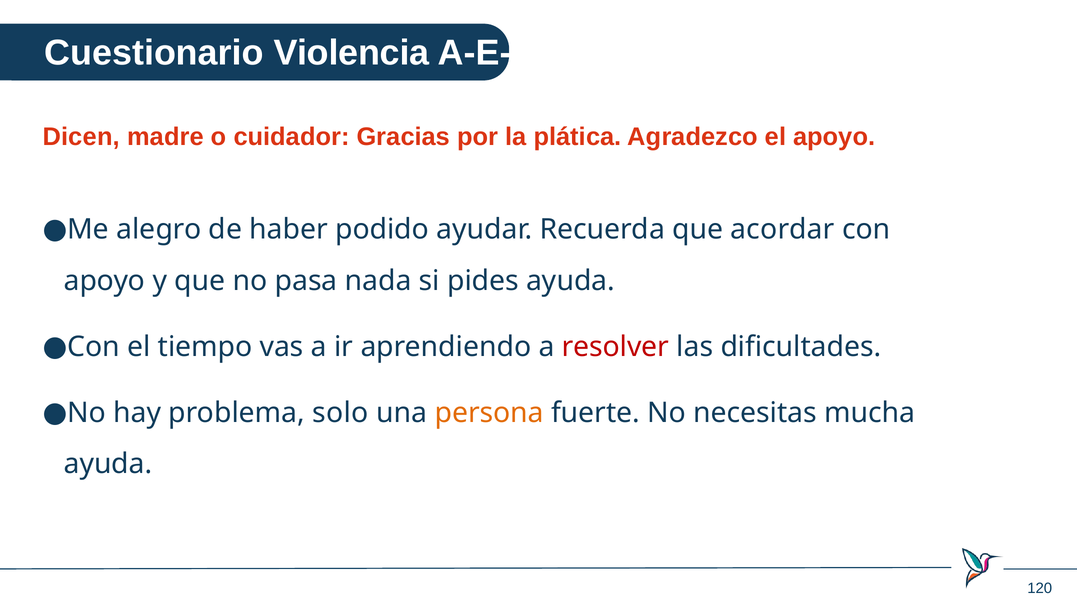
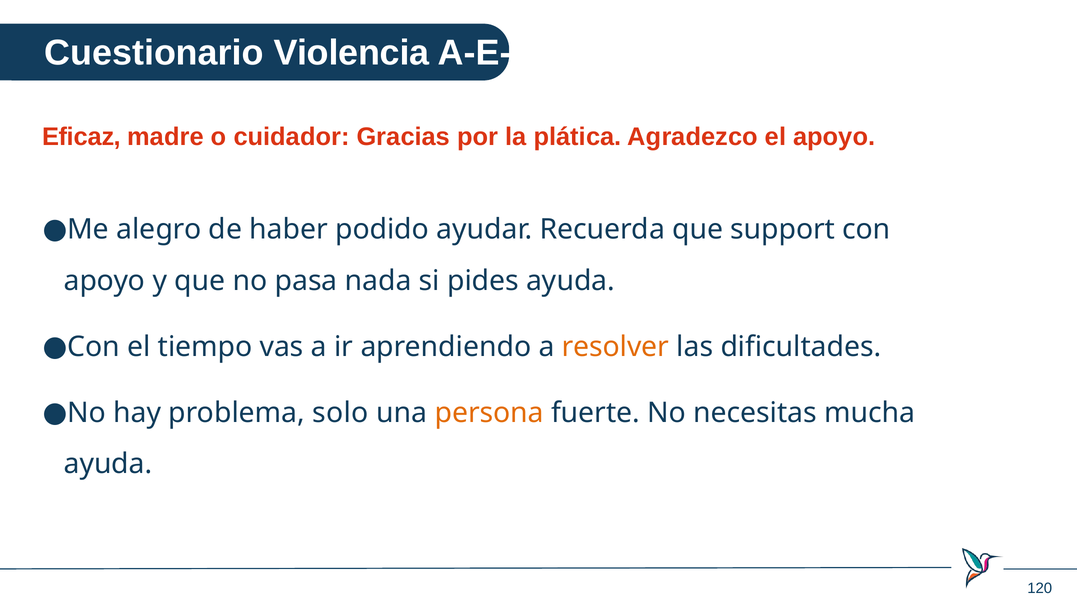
Dicen: Dicen -> Eficaz (82, 137)
acordar: acordar -> support (783, 229)
resolver colour: red -> orange (615, 347)
